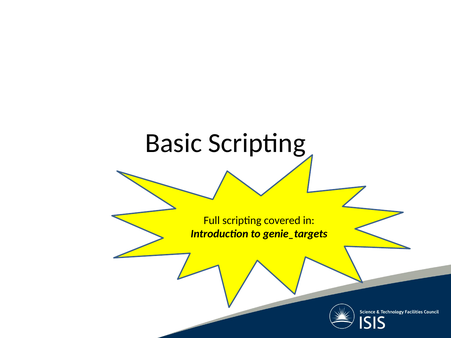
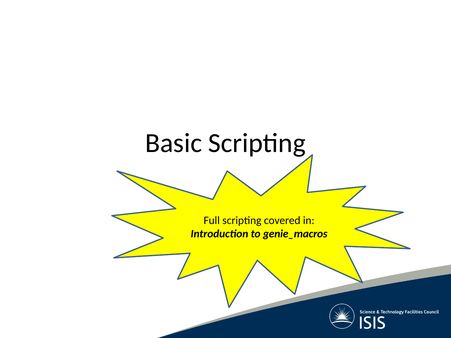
genie_targets: genie_targets -> genie_macros (295, 234)
